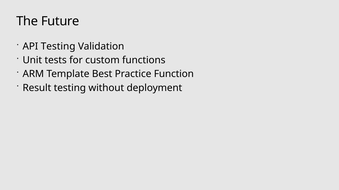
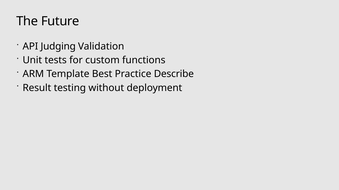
API Testing: Testing -> Judging (58, 47)
Function: Function -> Describe (174, 74)
